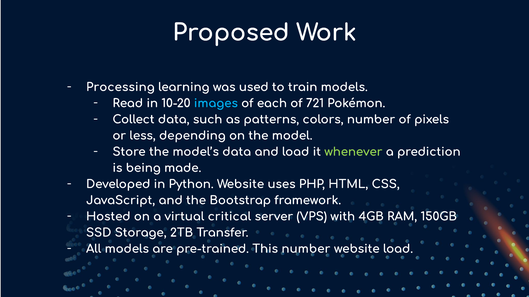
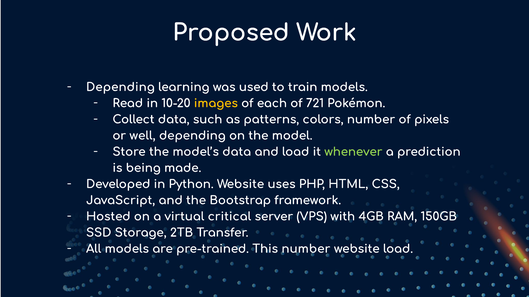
Processing: Processing -> Depending (120, 87)
images colour: light blue -> yellow (216, 104)
less: less -> well (142, 136)
